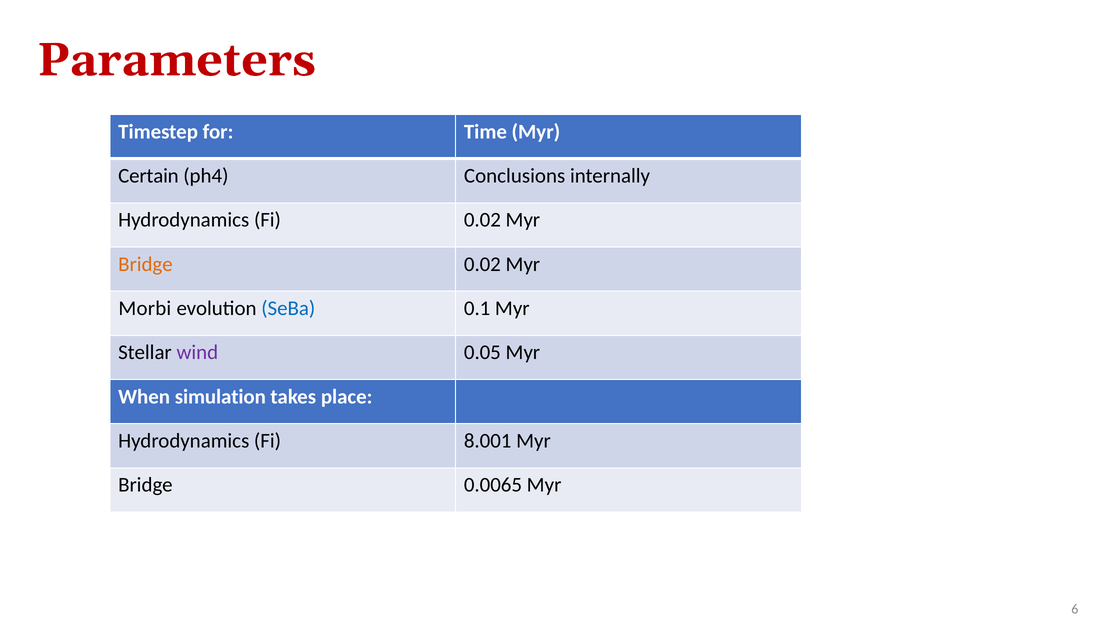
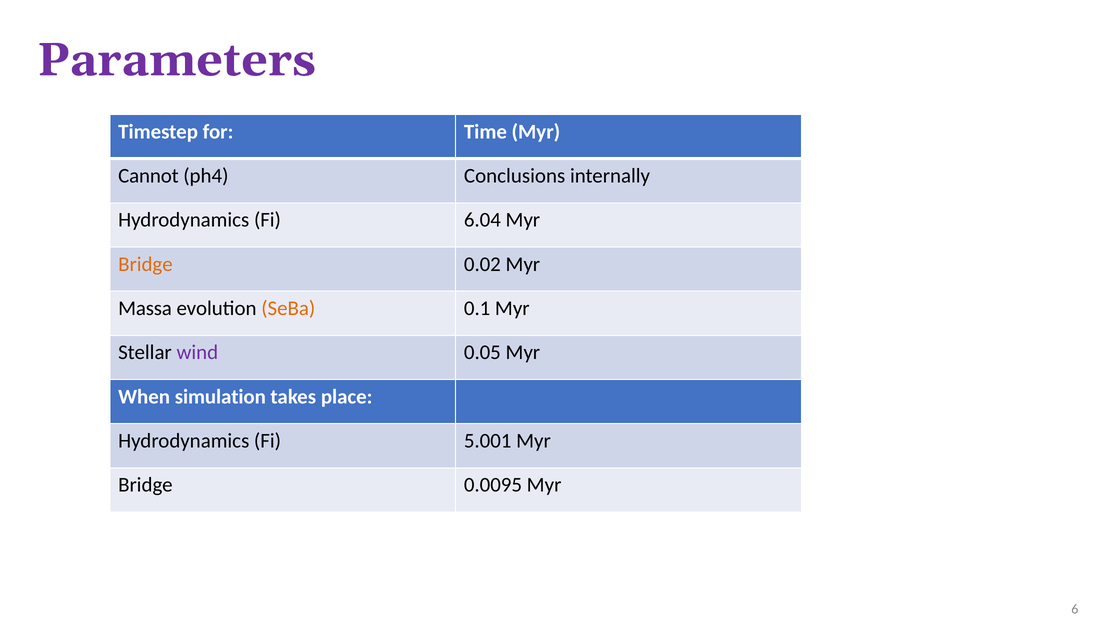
Parameters colour: red -> purple (176, 60)
Certain: Certain -> Cannot (148, 176)
Fi 0.02: 0.02 -> 6.04 (482, 220)
Morbi: Morbi -> Massa (145, 309)
SeBa colour: blue -> orange (288, 309)
8.001: 8.001 -> 5.001 (488, 441)
0.0065: 0.0065 -> 0.0095 (493, 485)
